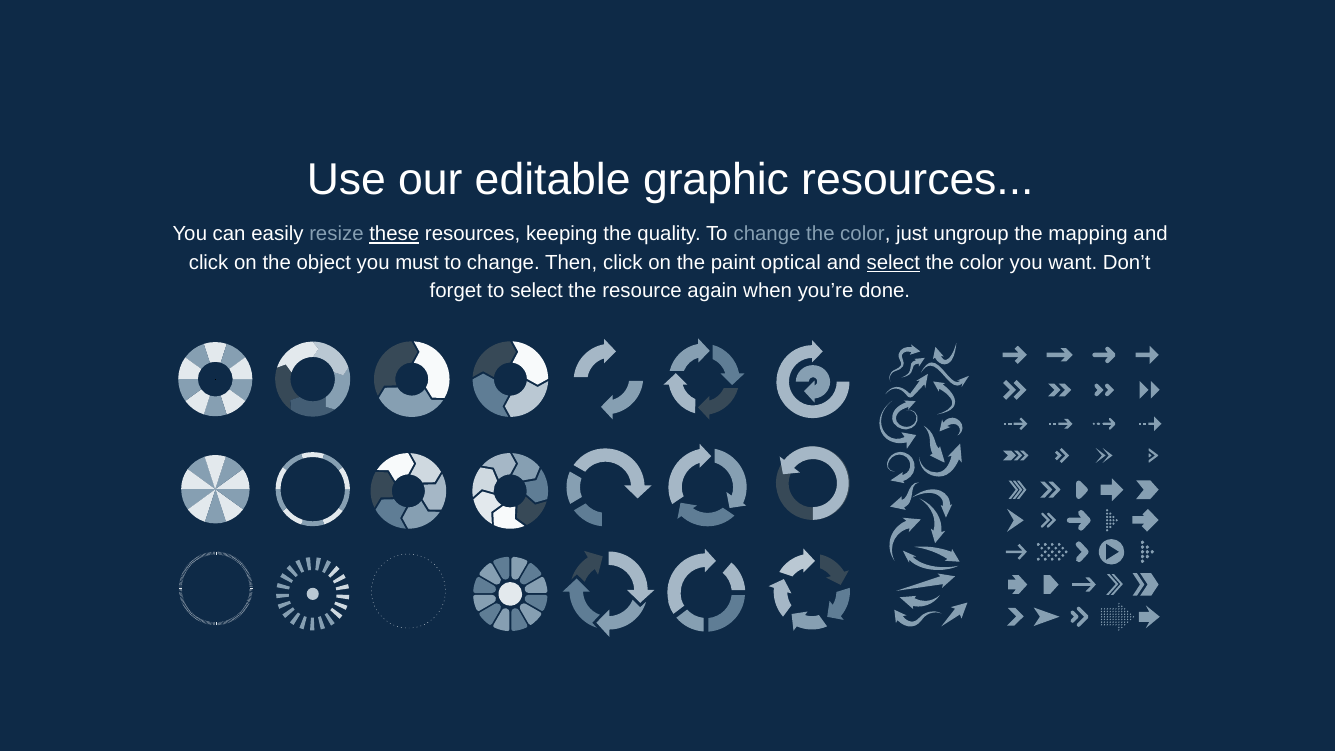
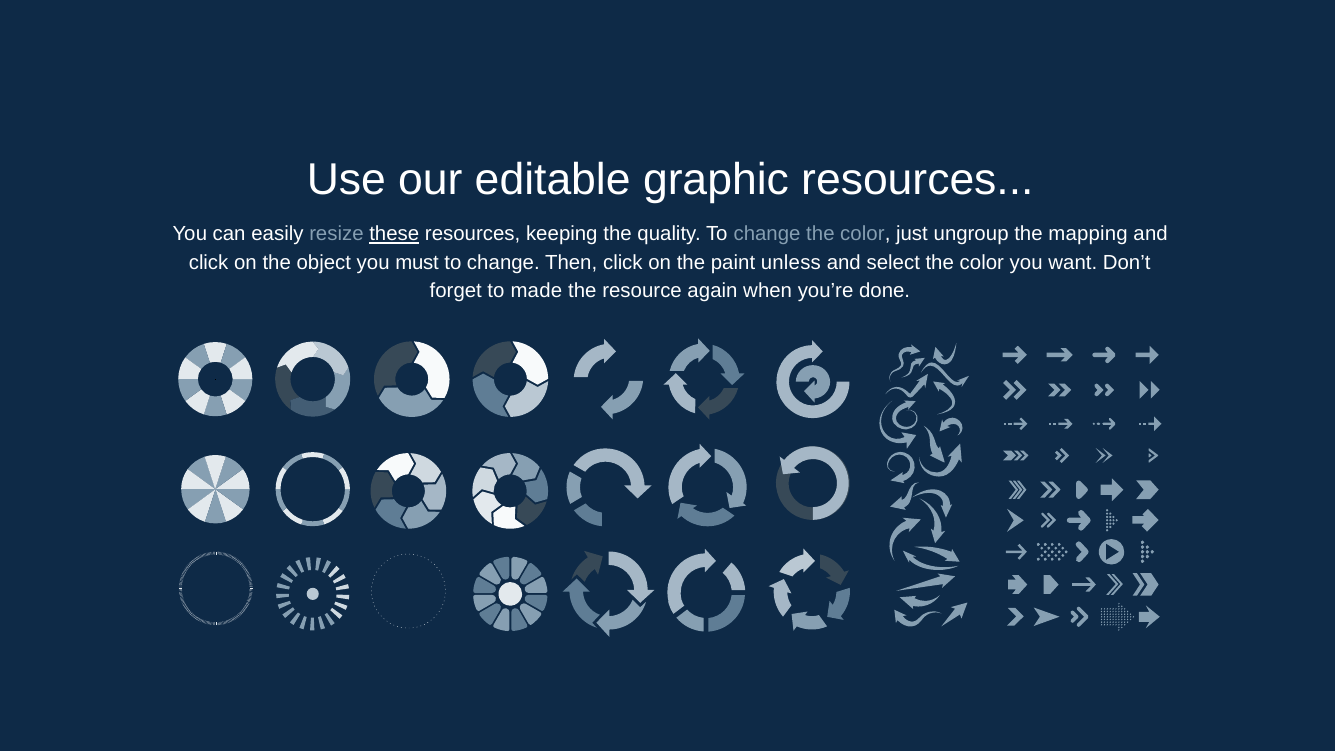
optical: optical -> unless (791, 262)
select underline: present -> none (893, 262)
to select: select -> made (536, 290)
